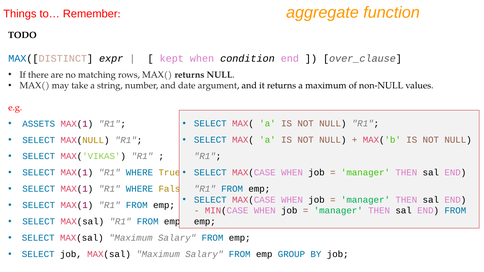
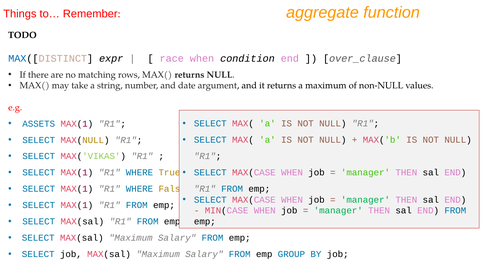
kept: kept -> race (172, 59)
